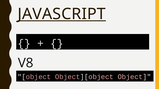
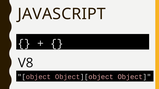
JAVASCRIPT underline: present -> none (62, 14)
